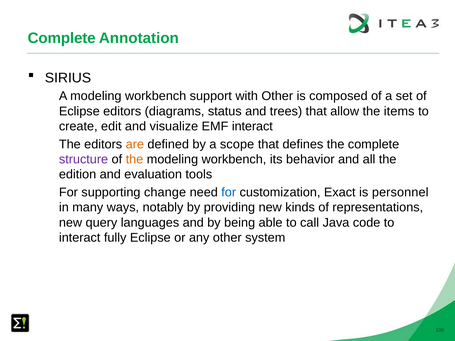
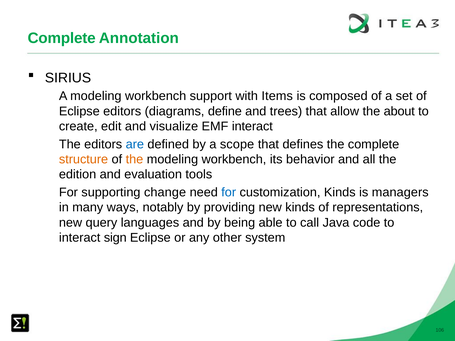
with Other: Other -> Items (277, 96)
status: status -> define (225, 111)
items: items -> about (399, 111)
are colour: orange -> blue (135, 144)
structure colour: purple -> orange (84, 159)
customization Exact: Exact -> Kinds (340, 192)
personnel: personnel -> managers (400, 192)
fully: fully -> sign (115, 238)
